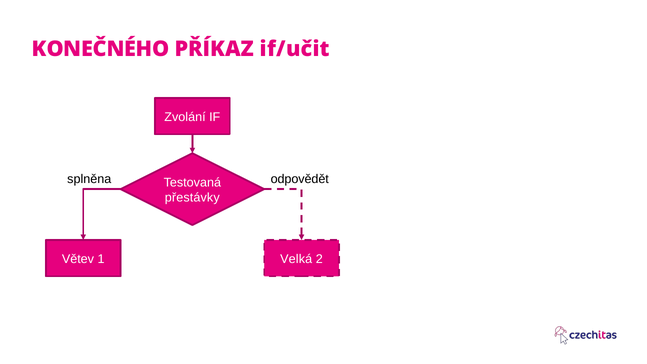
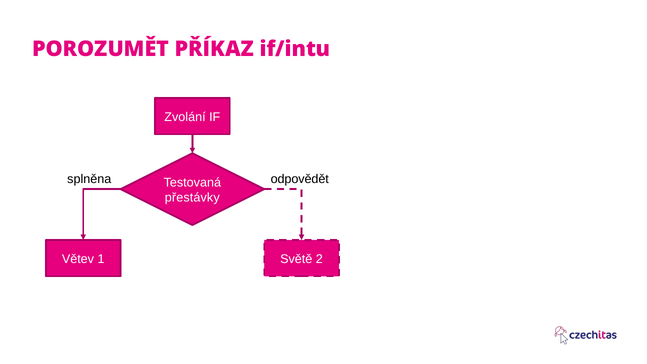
KONEČNÉHO: KONEČNÉHO -> POROZUMĚT (101, 49)
if/učit: if/učit -> if/intu (295, 49)
Velká: Velká -> Světě (296, 259)
